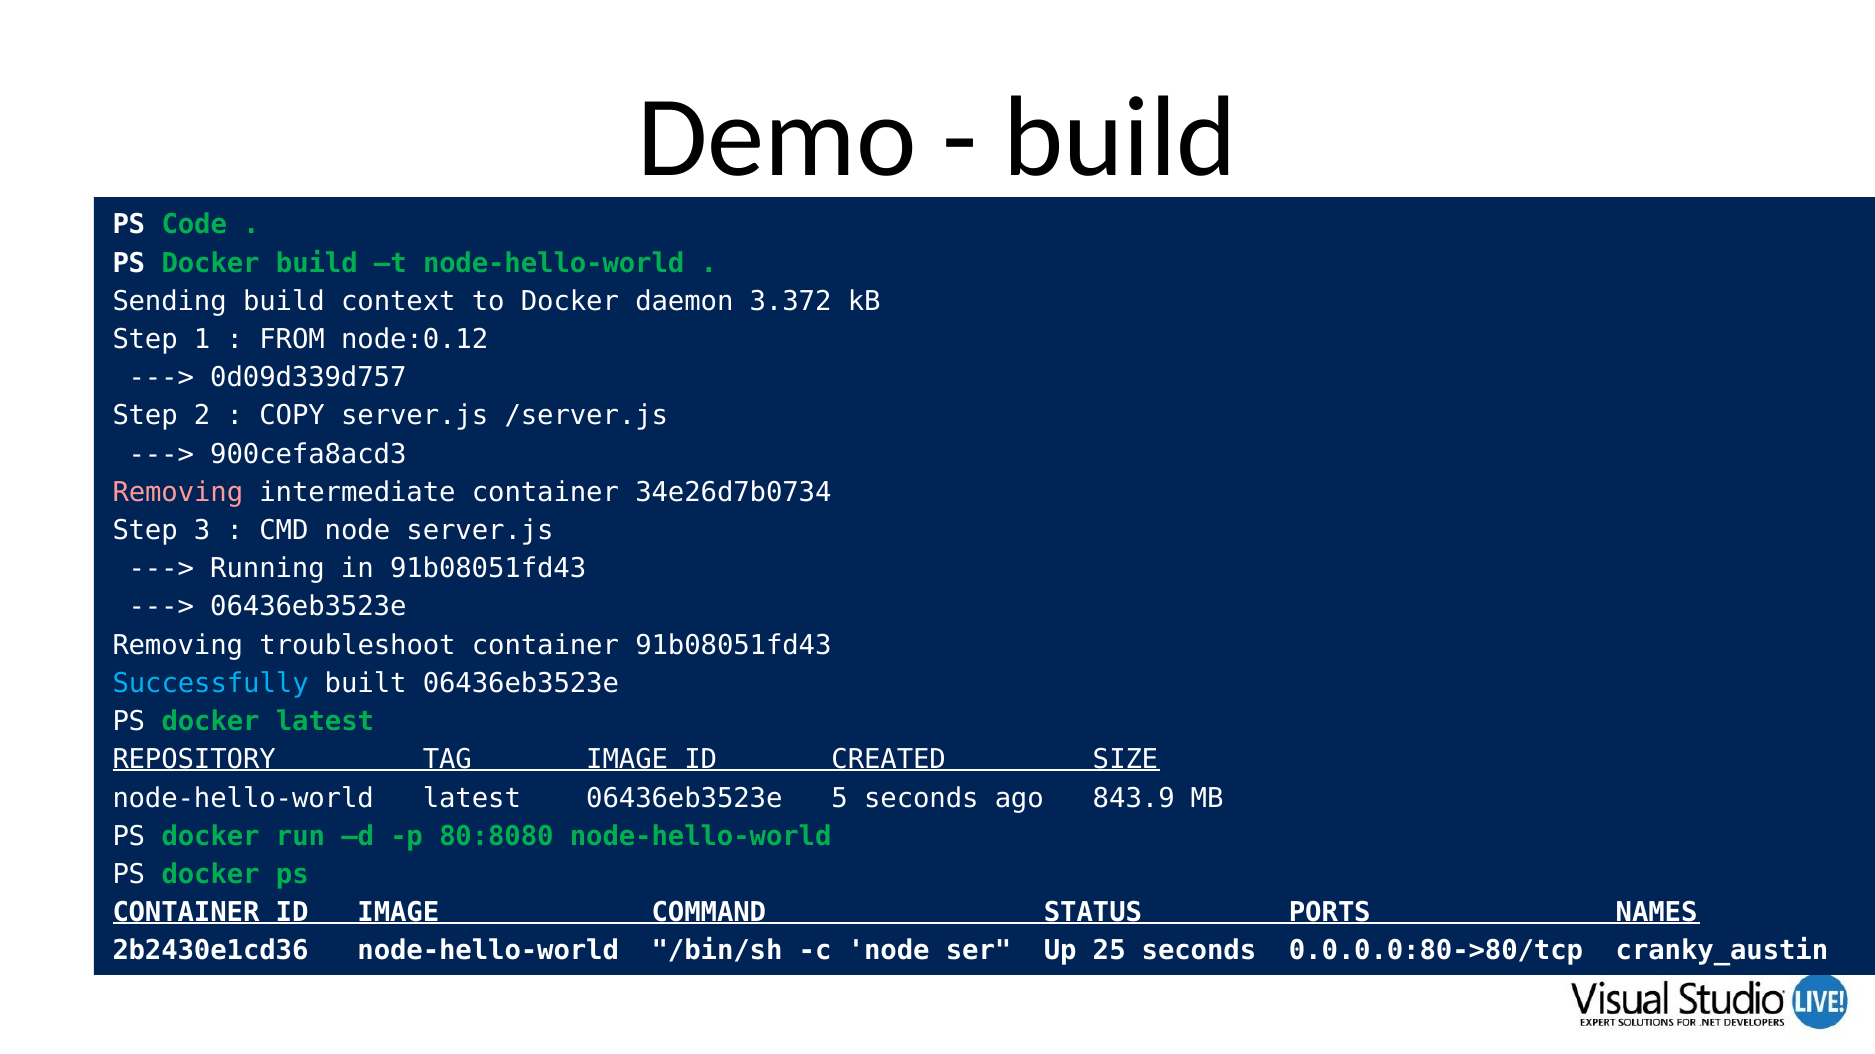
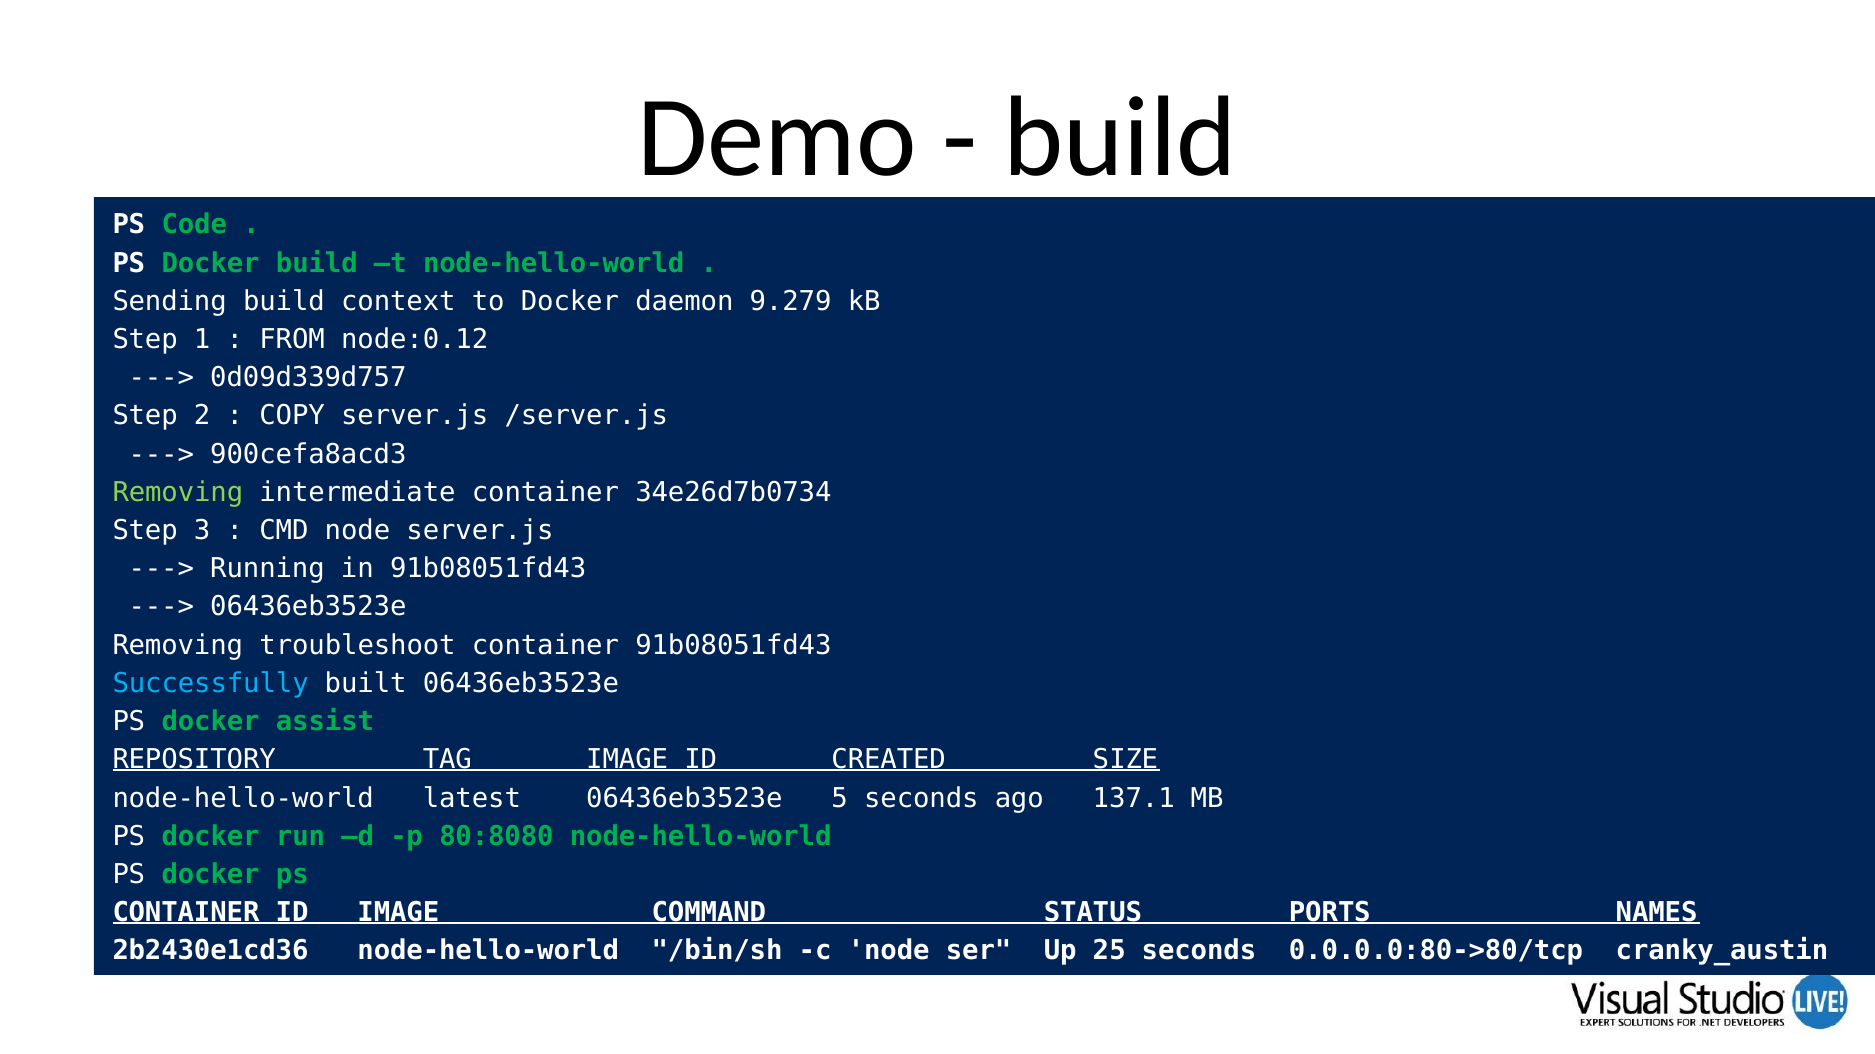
3.372: 3.372 -> 9.279 (791, 301)
Removing colour: pink -> light green (178, 493)
docker latest: latest -> assist (325, 722)
843.9: 843.9 -> 137.1 (1134, 799)
